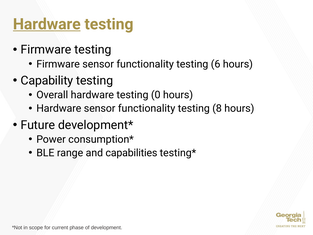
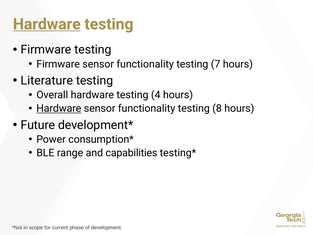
6: 6 -> 7 (216, 64)
Capability: Capability -> Literature (47, 81)
0: 0 -> 4 (156, 95)
Hardware underline: none -> present (59, 108)
